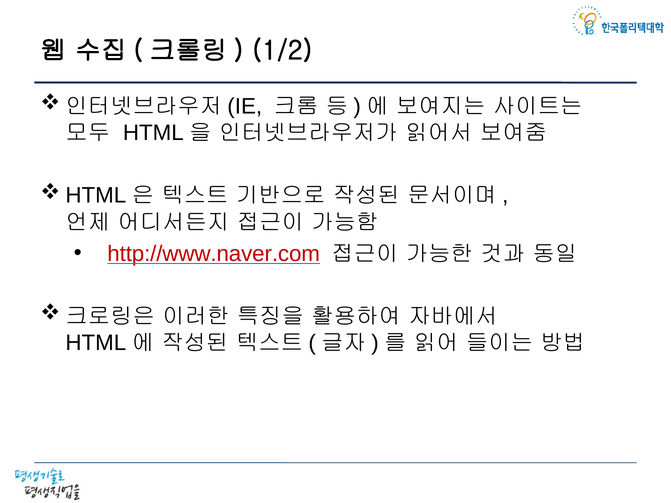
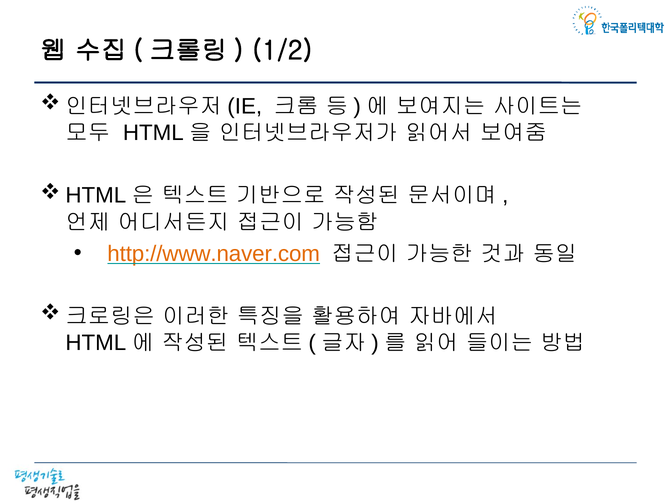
http://www.naver.com colour: red -> orange (214, 254)
